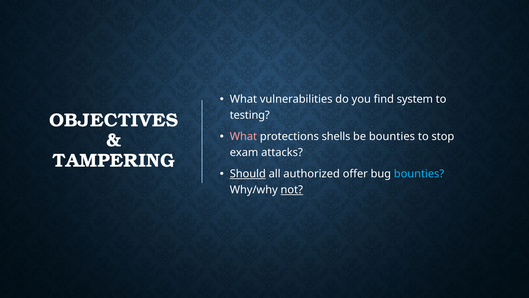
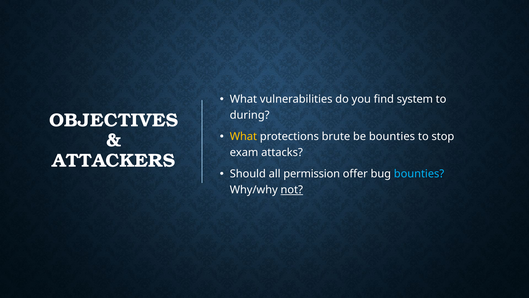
testing: testing -> during (250, 115)
What colour: pink -> yellow (243, 136)
shells: shells -> brute (336, 136)
TAMPERING: TAMPERING -> ATTACKERS (114, 160)
Should underline: present -> none (248, 174)
authorized: authorized -> permission (312, 174)
